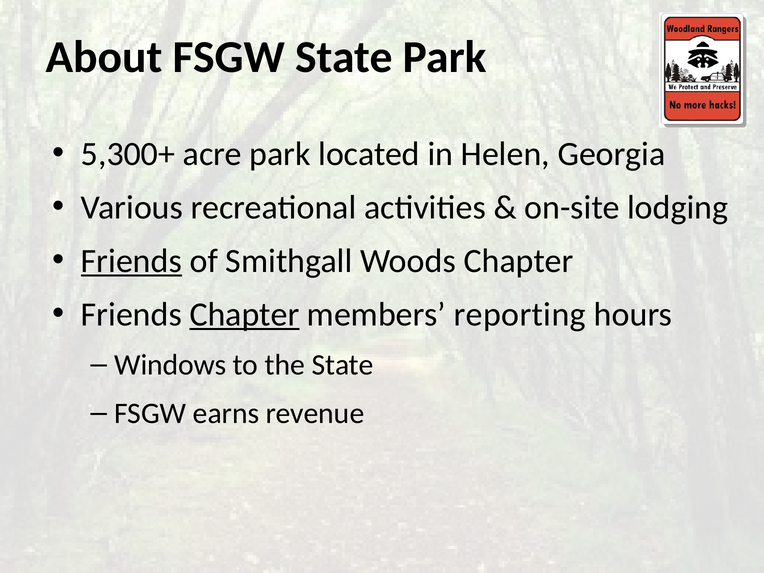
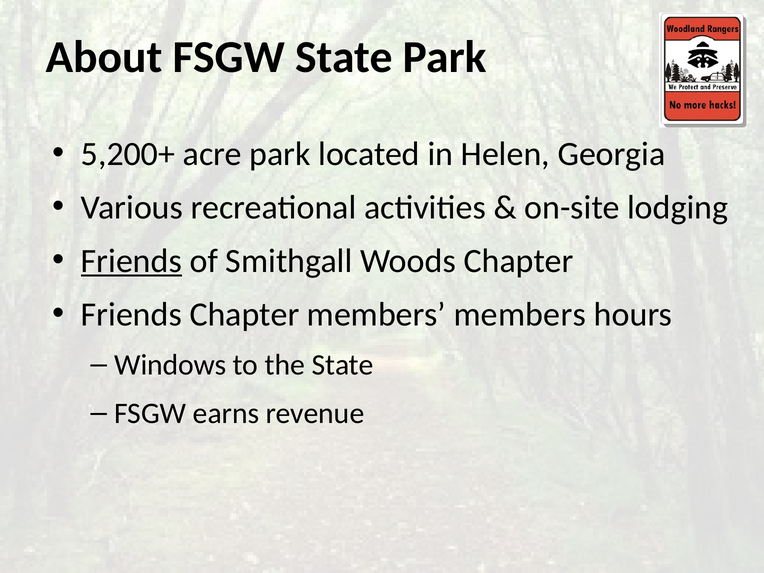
5,300+: 5,300+ -> 5,200+ (128, 154)
Chapter underline: present -> none (244, 314)
members reporting: reporting -> members (520, 314)
